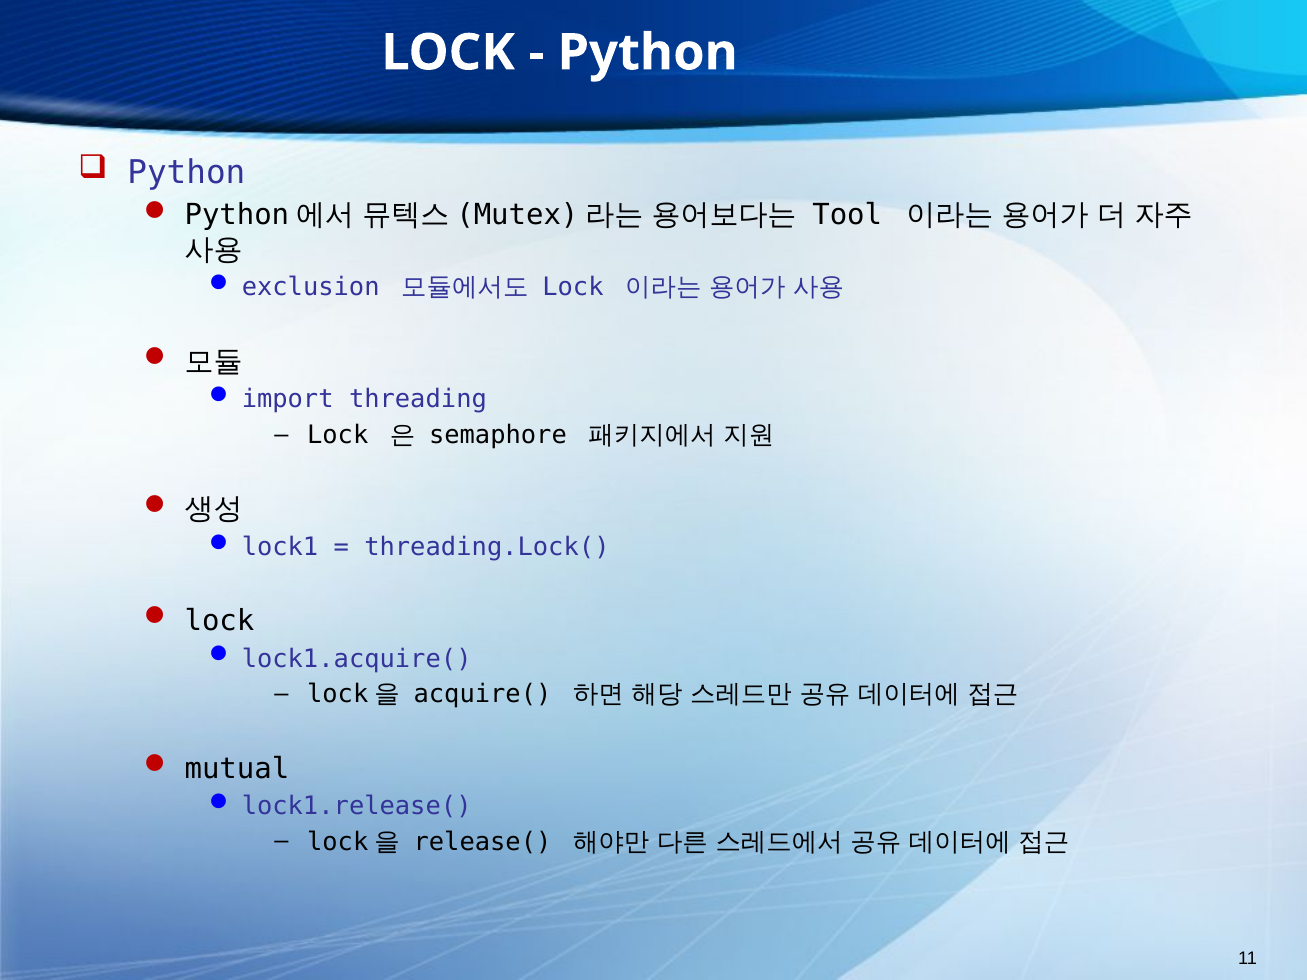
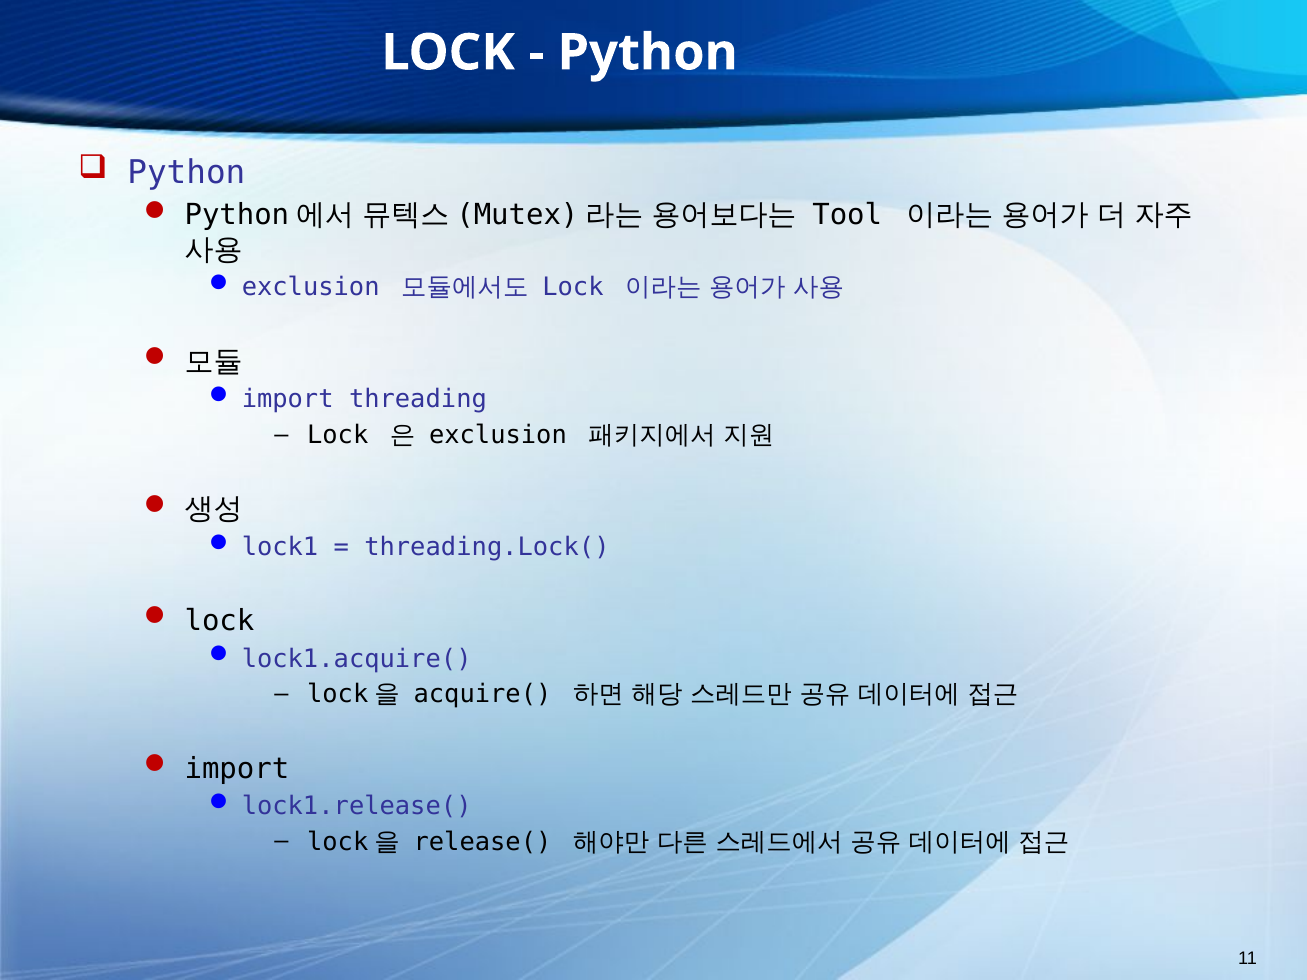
semaphore: semaphore -> exclusion (498, 435)
mutual: mutual -> import (237, 769)
